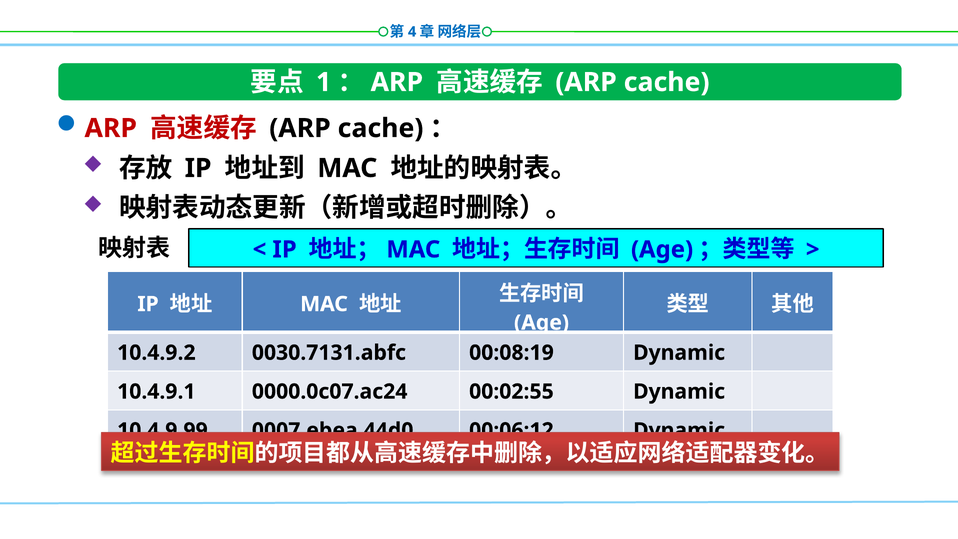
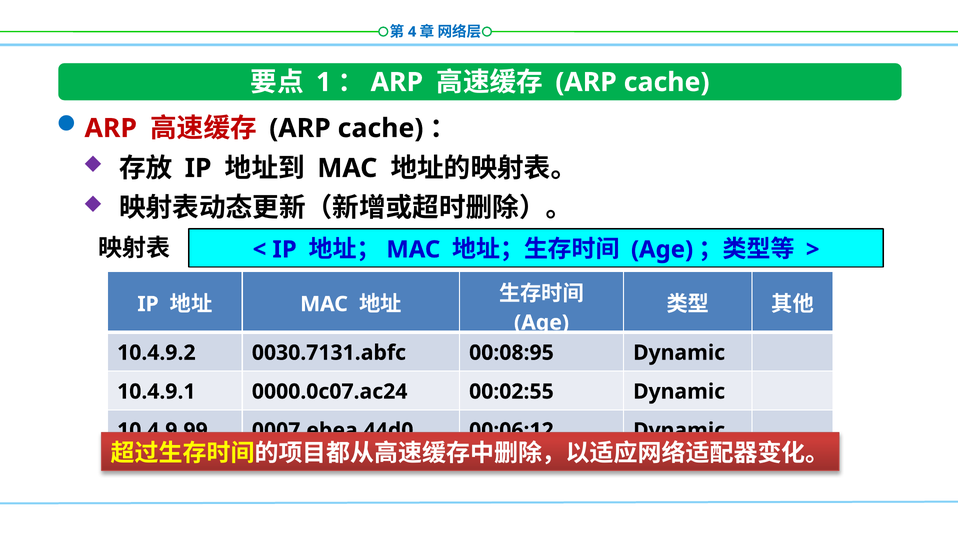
00:08:19: 00:08:19 -> 00:08:95 (511, 353)
